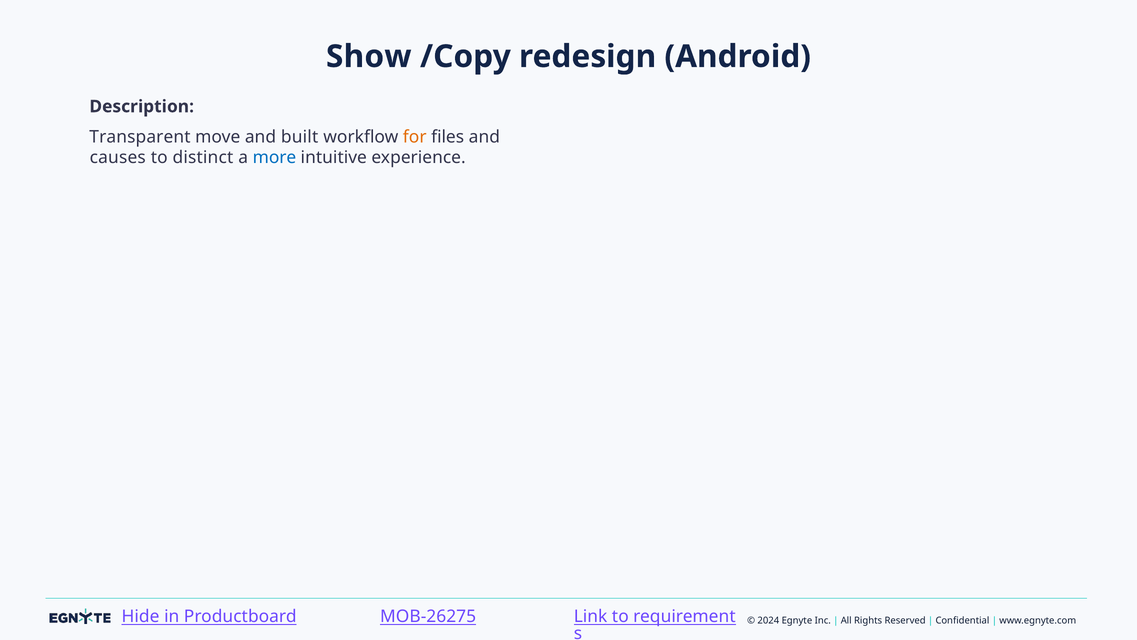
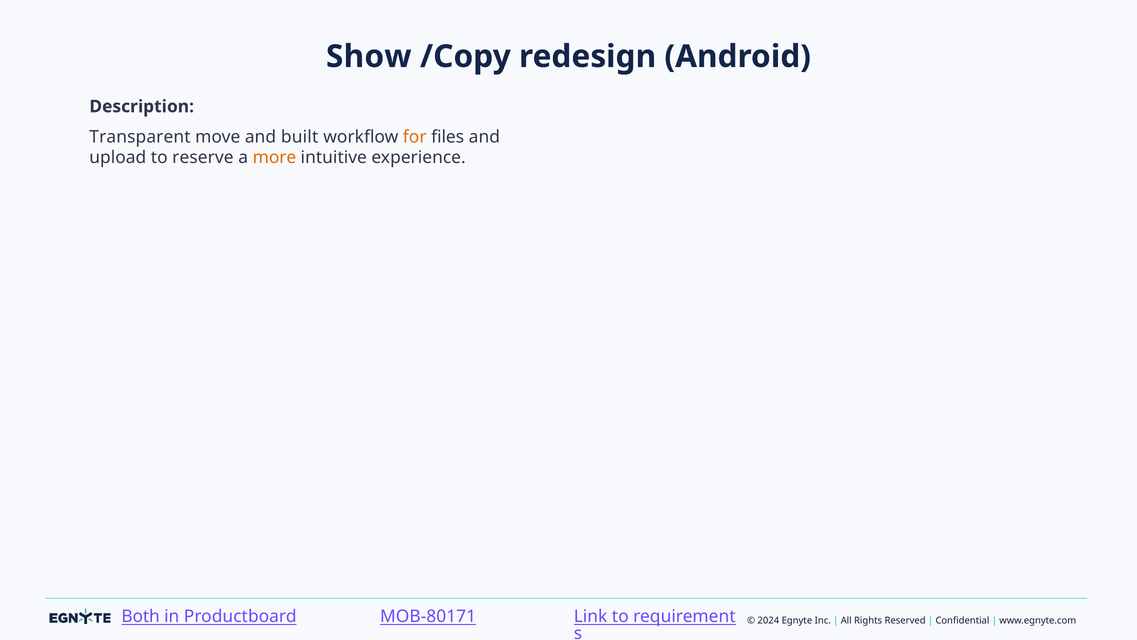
causes: causes -> upload (118, 158)
distinct: distinct -> reserve (203, 158)
more colour: blue -> orange (274, 158)
Hide: Hide -> Both (141, 616)
MOB-26275: MOB-26275 -> MOB-80171 (428, 616)
